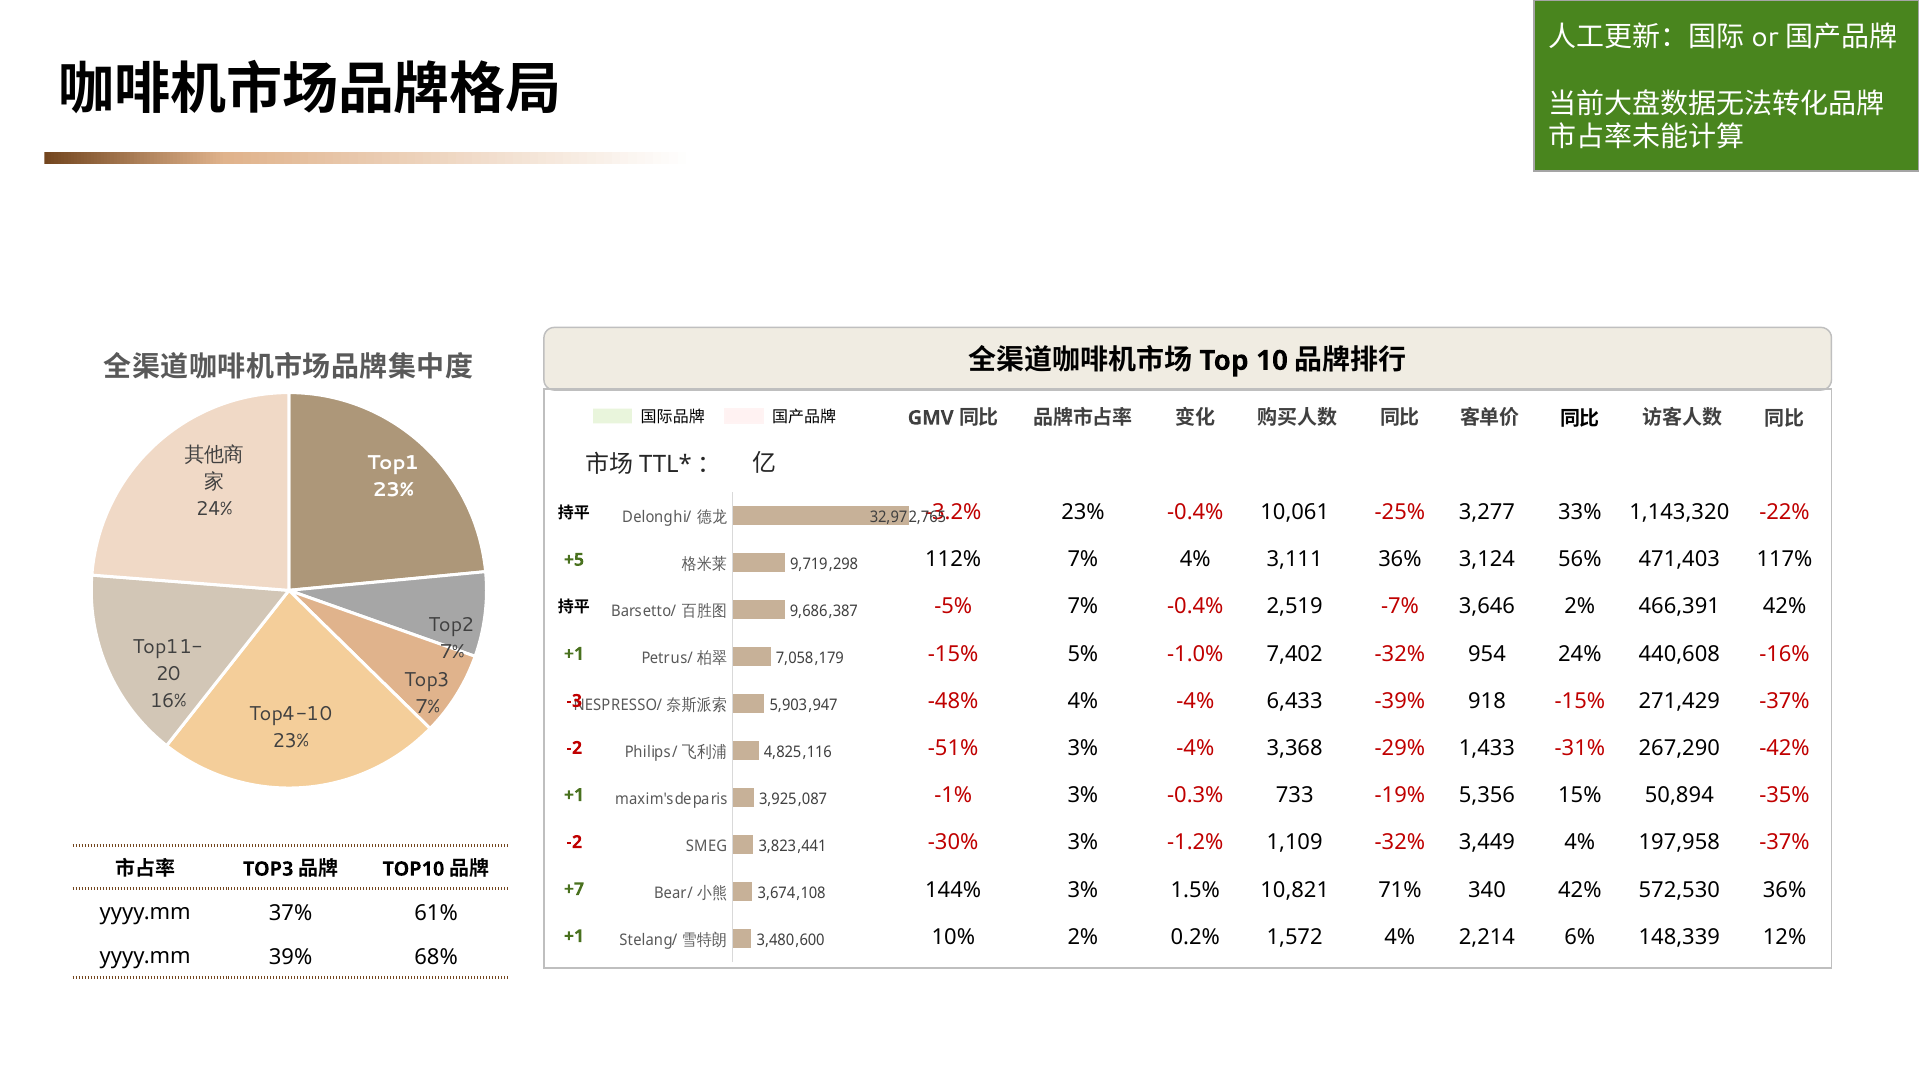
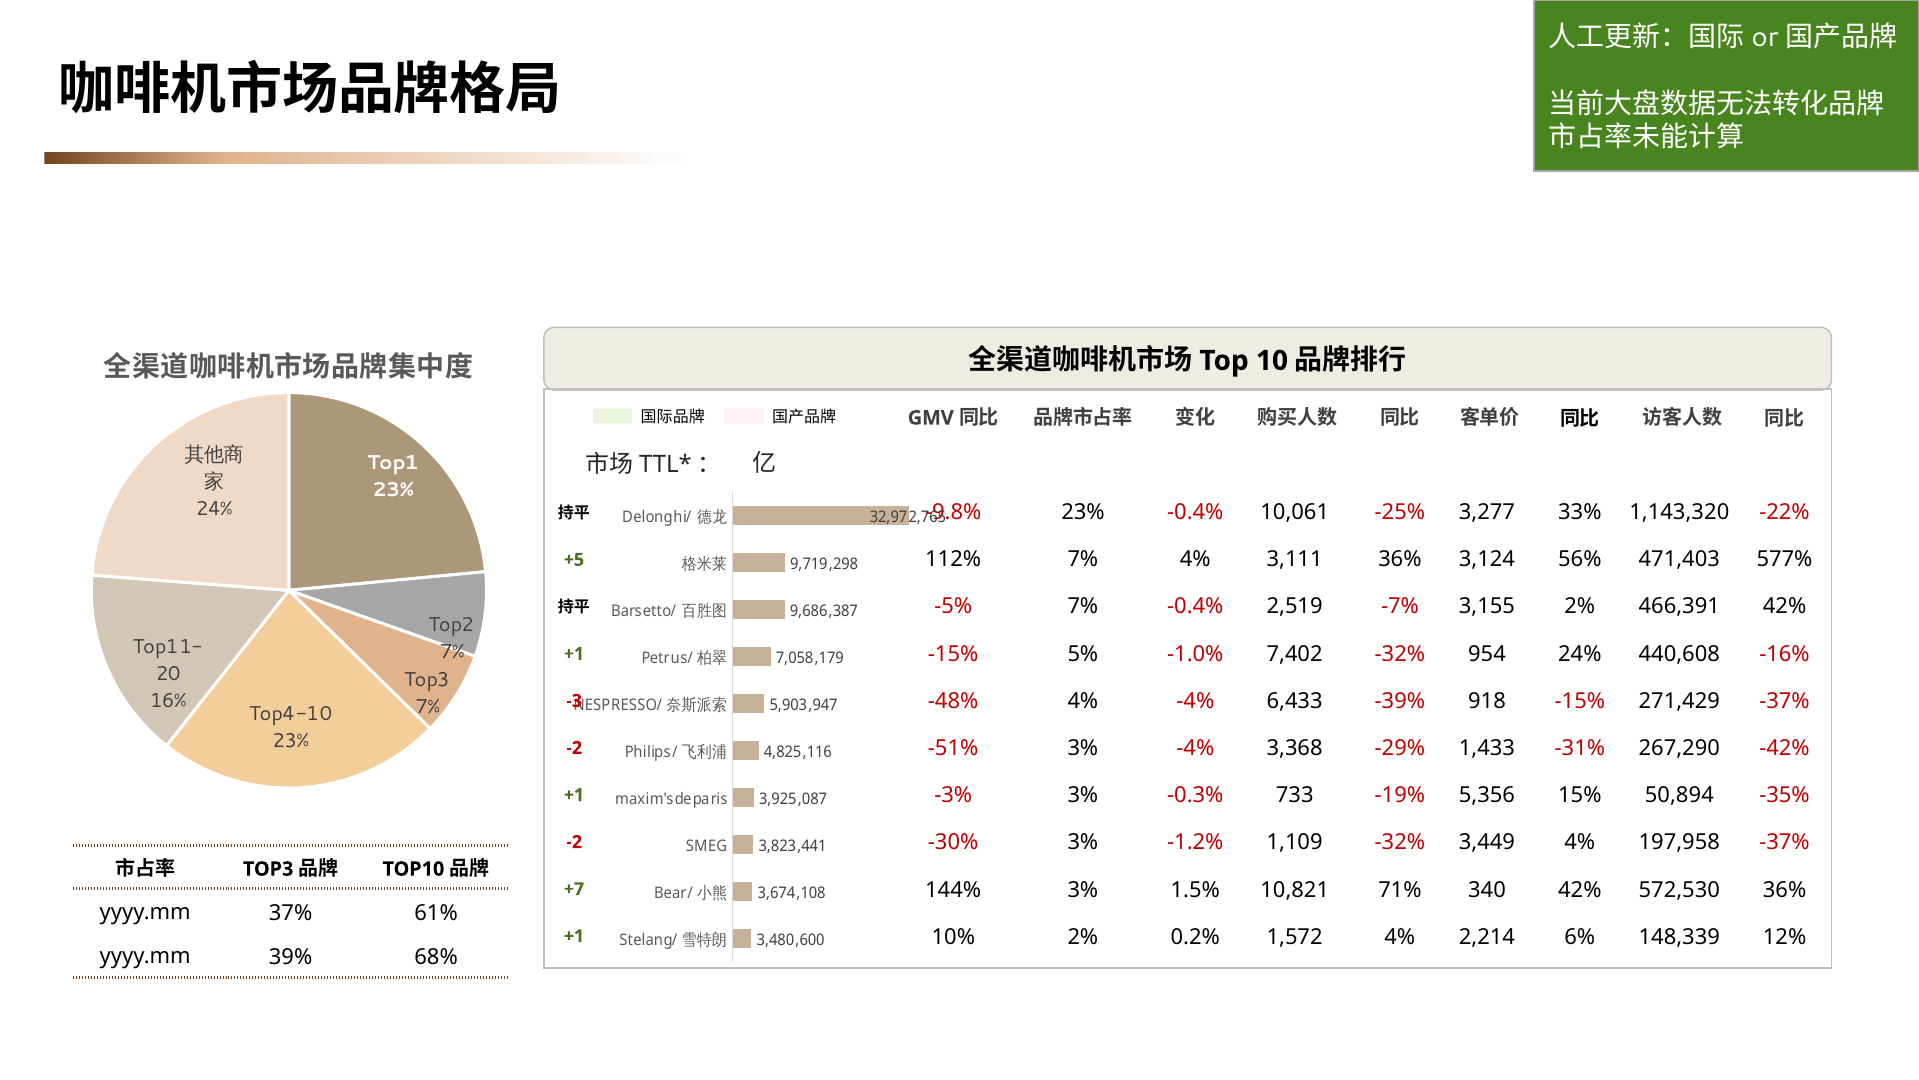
-3.2%: -3.2% -> -9.8% (953, 512)
117%: 117% -> 577% (1785, 559)
3,646: 3,646 -> 3,155 (1487, 606)
-1%: -1% -> -3% (953, 795)
